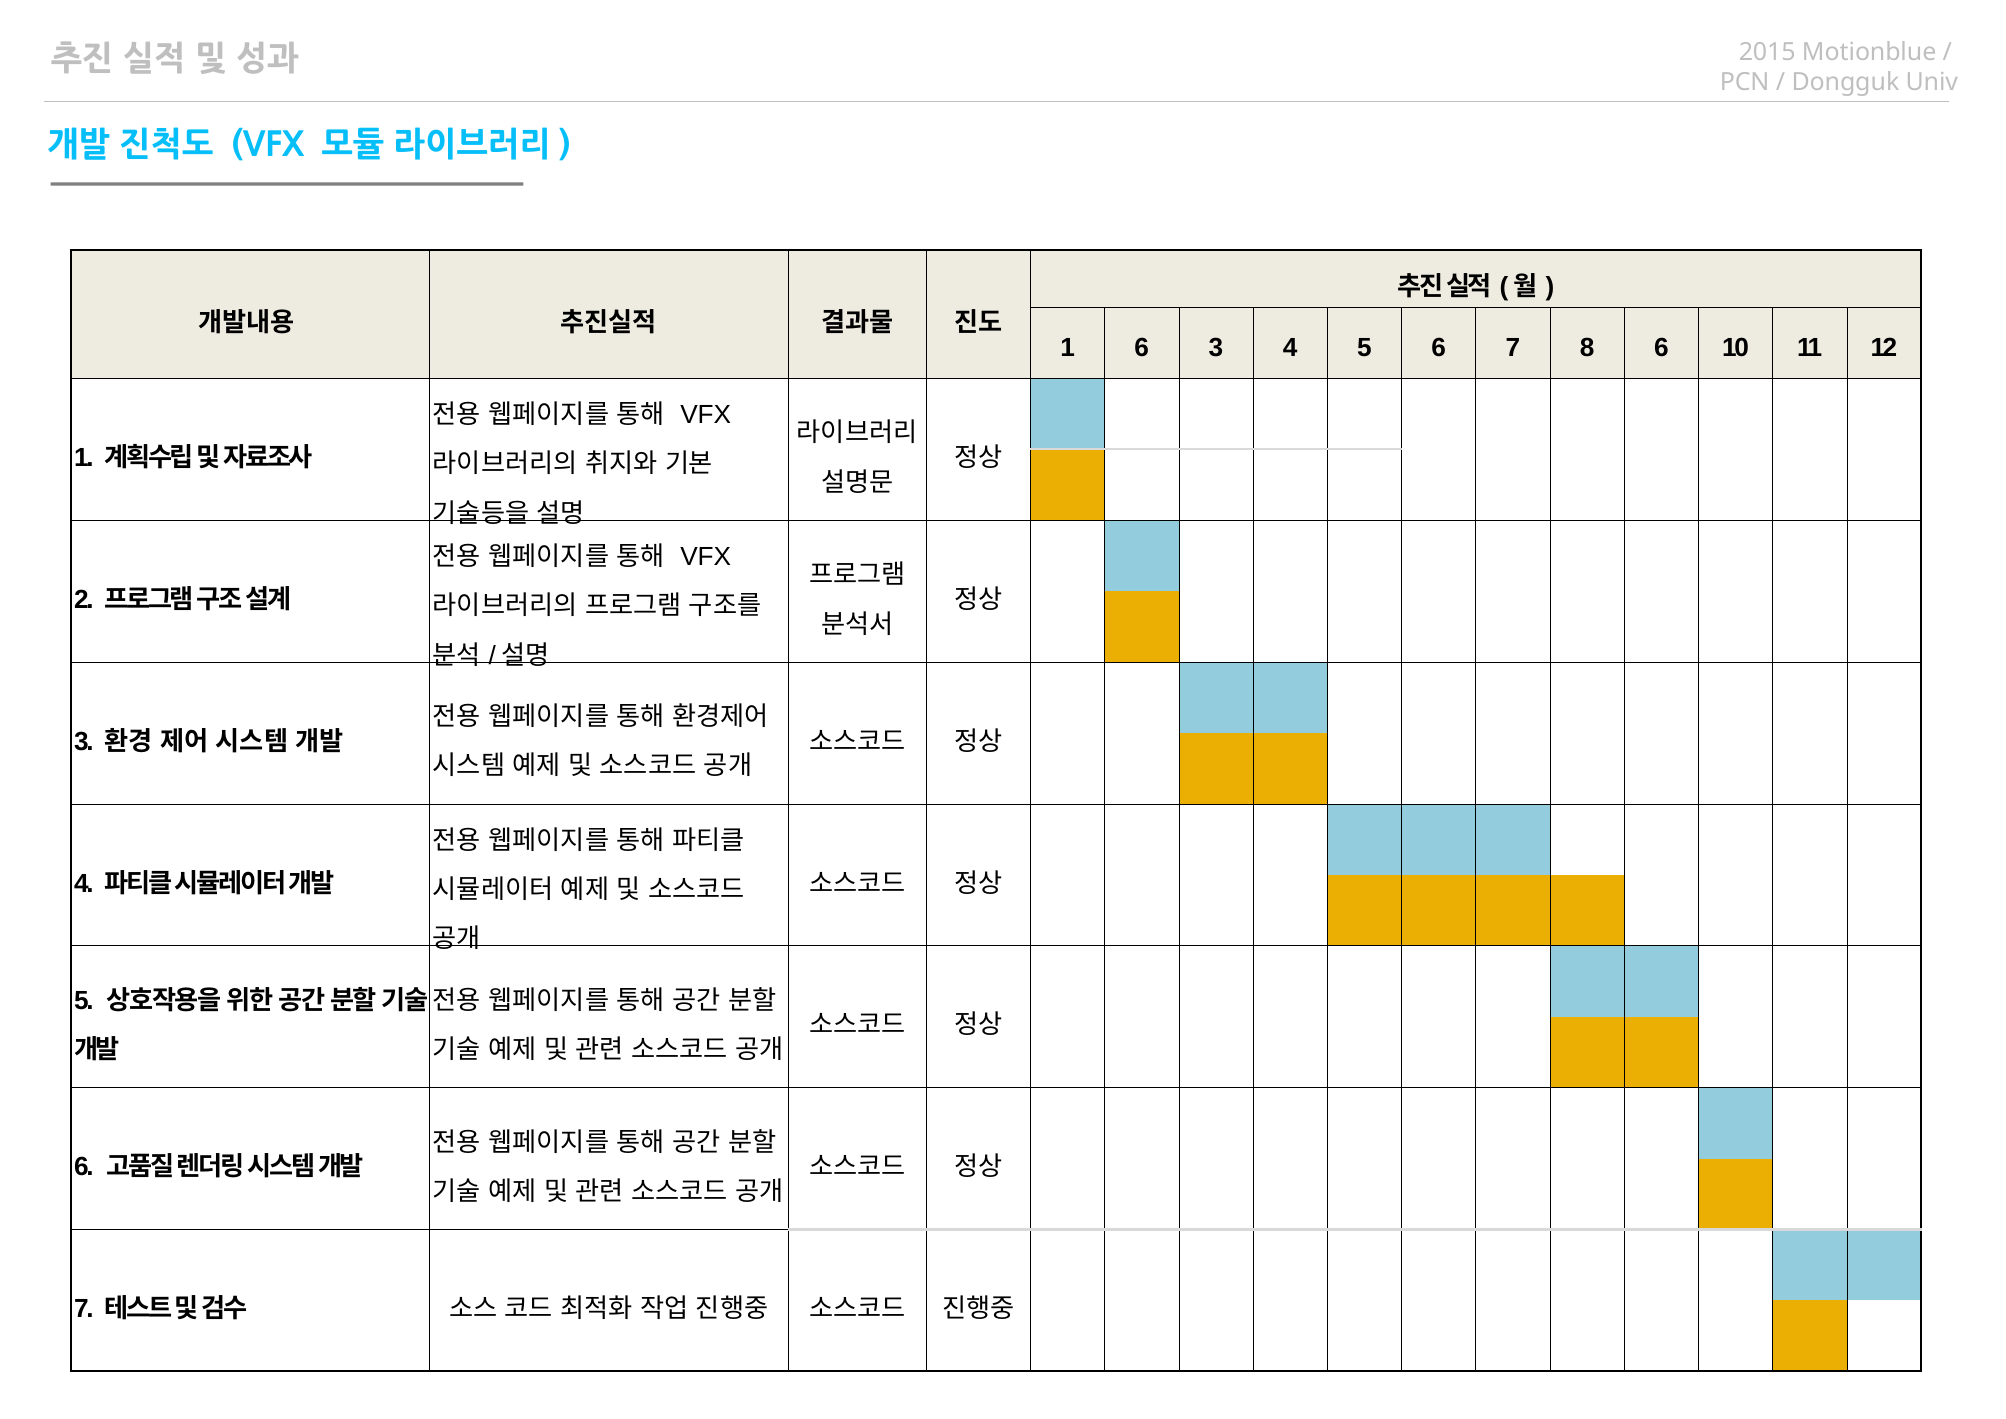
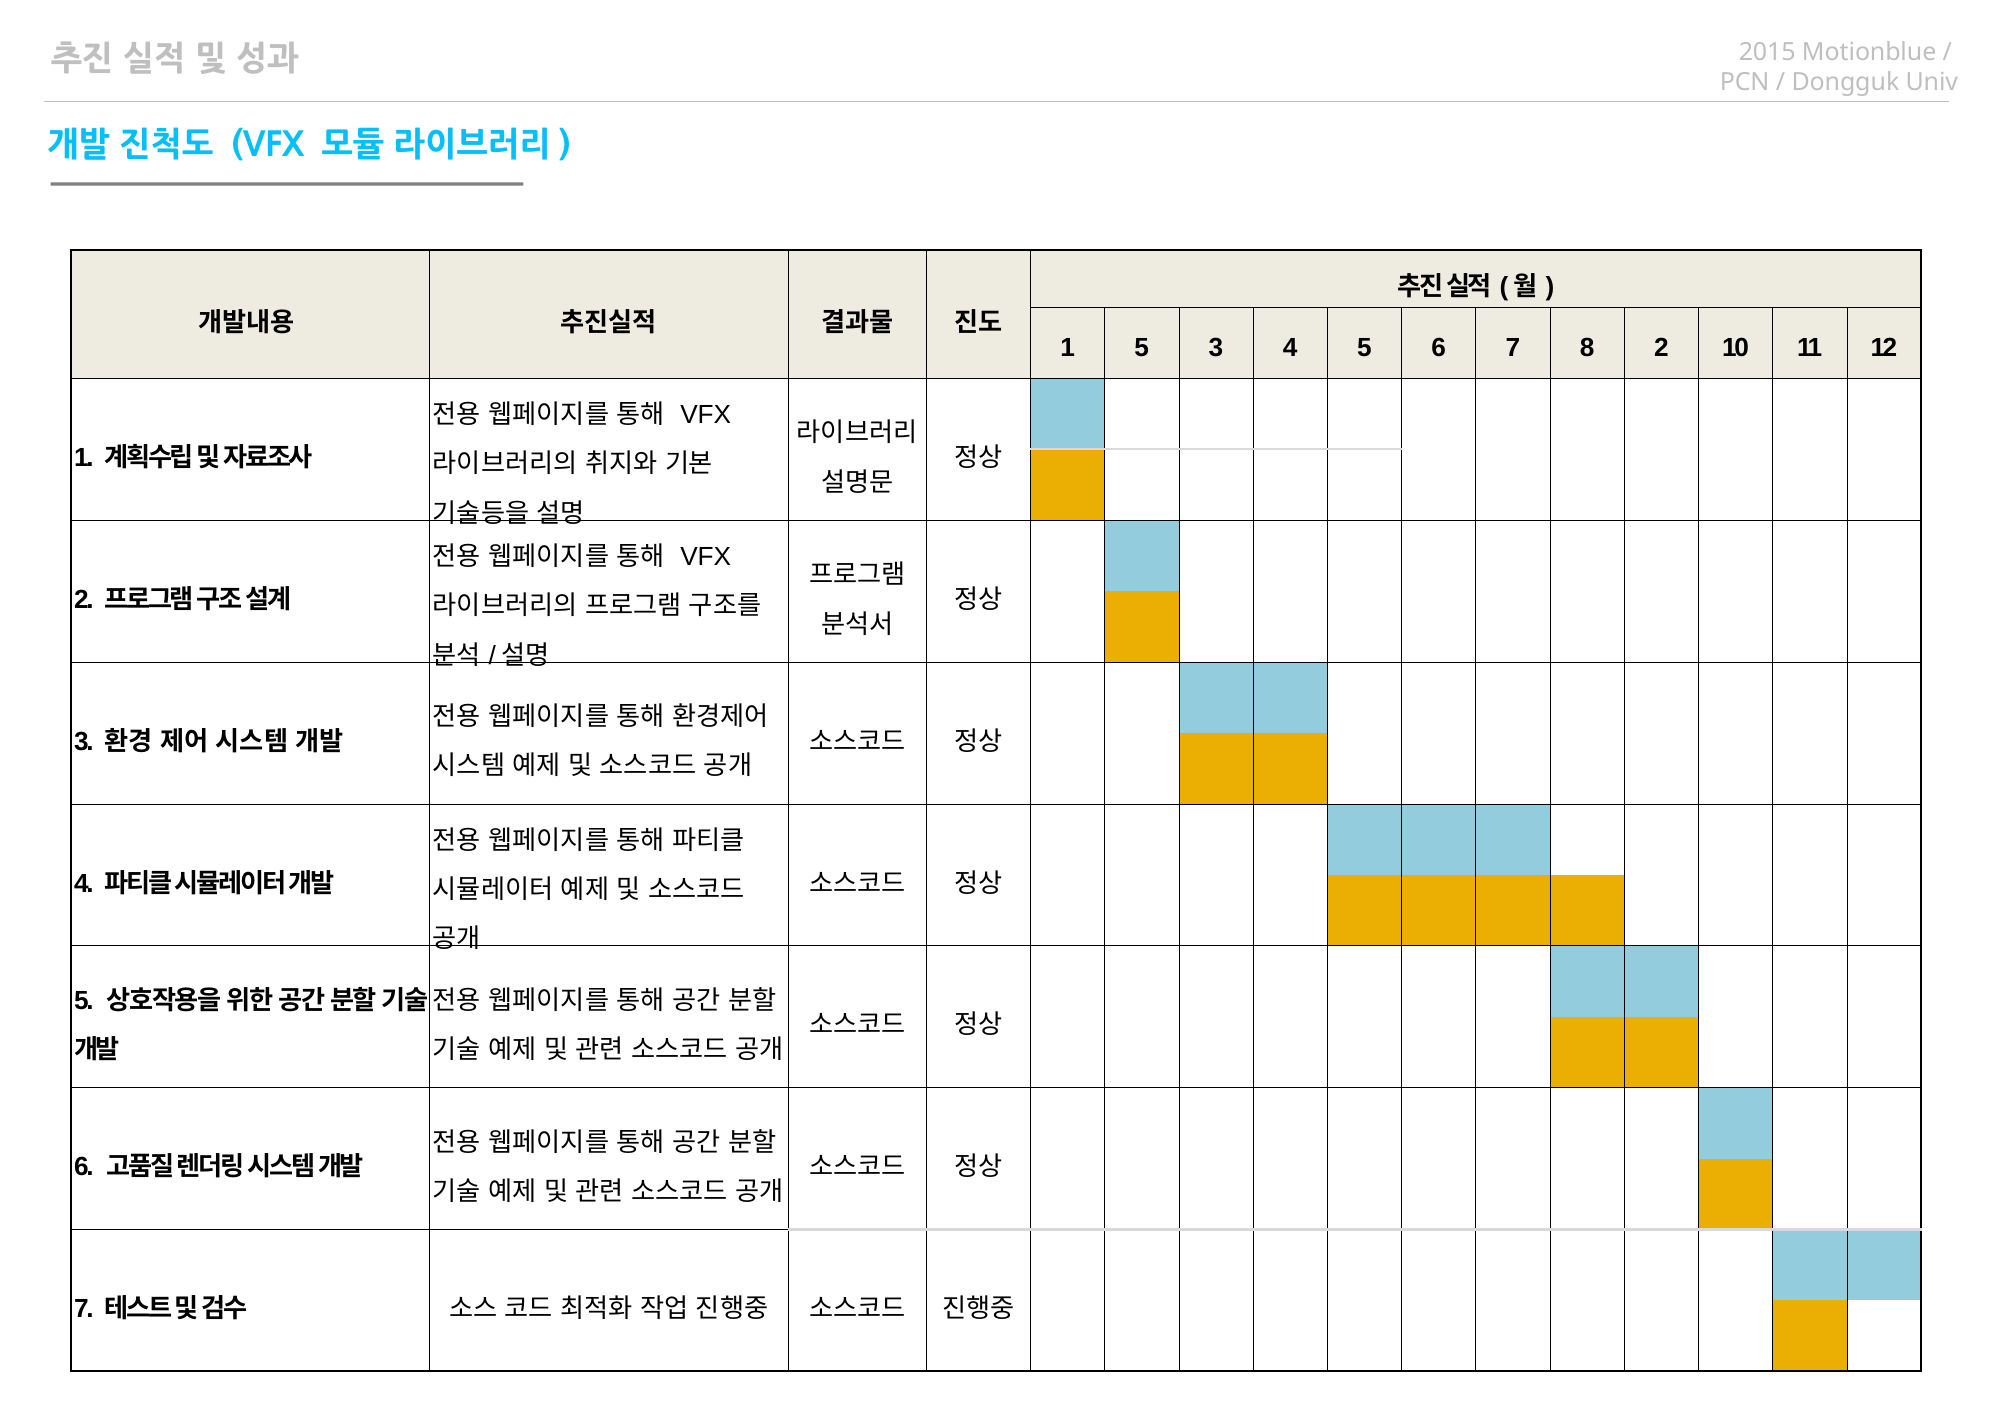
1 6: 6 -> 5 (1142, 347)
8 6: 6 -> 2 (1661, 347)
